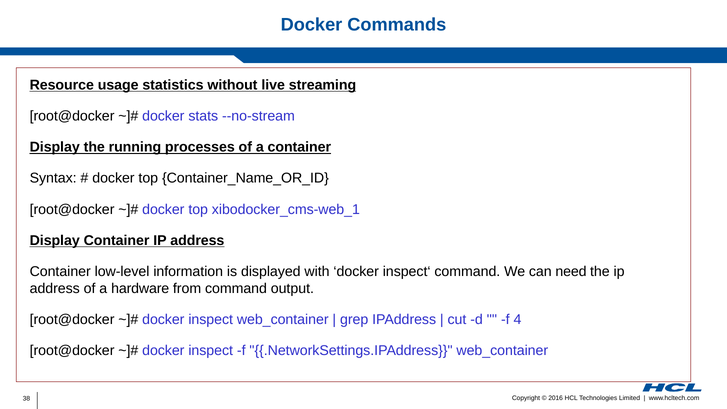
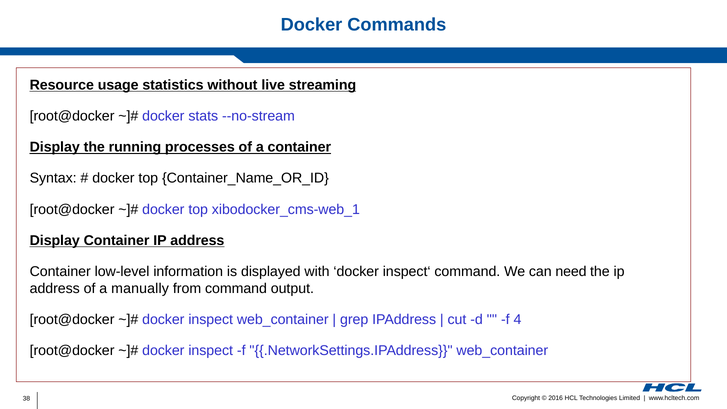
hardware: hardware -> manually (140, 288)
